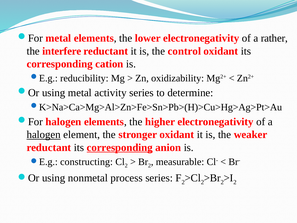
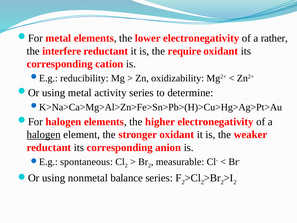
control: control -> require (184, 51)
corresponding underline: present -> none (120, 147)
constructing: constructing -> spontaneous (86, 162)
process: process -> balance (127, 178)
